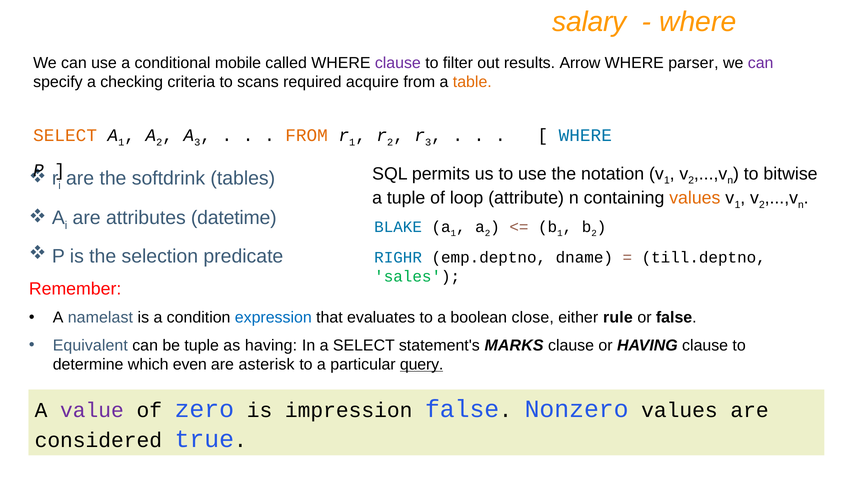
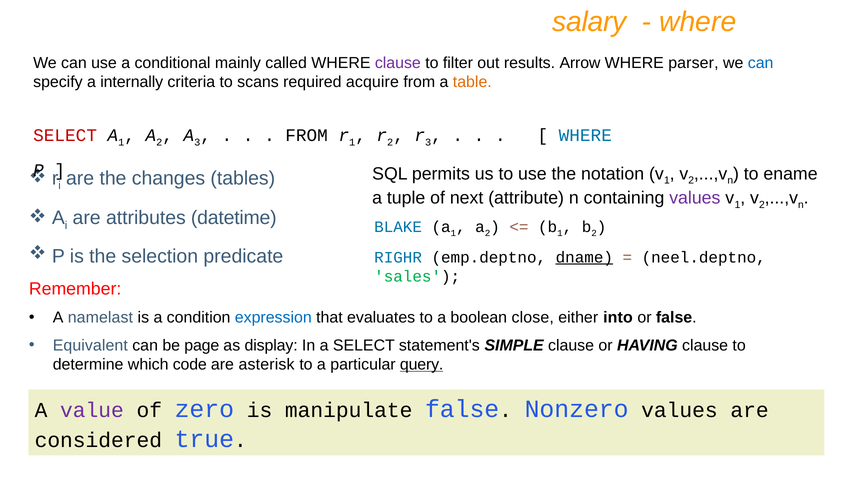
mobile: mobile -> mainly (238, 63)
can colour: purple -> blue (761, 63)
checking: checking -> internally (132, 82)
SELECT colour: orange -> red (65, 135)
FROM colour: orange -> black (307, 135)
bitwise: bitwise -> ename (791, 174)
softdrink: softdrink -> changes (168, 178)
loop: loop -> next (467, 198)
values colour: orange -> purple (695, 198)
dname underline: none -> present (584, 257)
till.deptno: till.deptno -> neel.deptno (704, 257)
rule: rule -> into (618, 317)
be tuple: tuple -> page (202, 345)
as having: having -> display (271, 345)
MARKS: MARKS -> SIMPLE (514, 345)
even: even -> code (190, 364)
impression: impression -> manipulate (349, 410)
